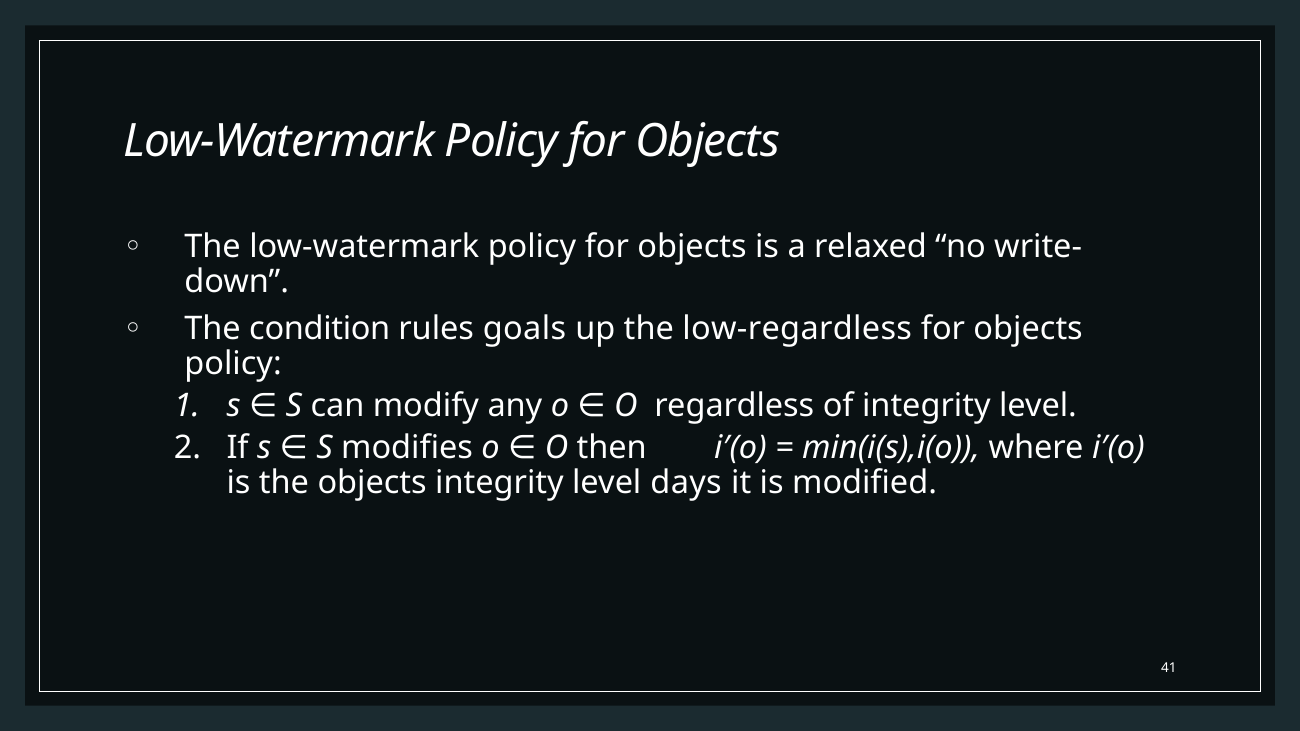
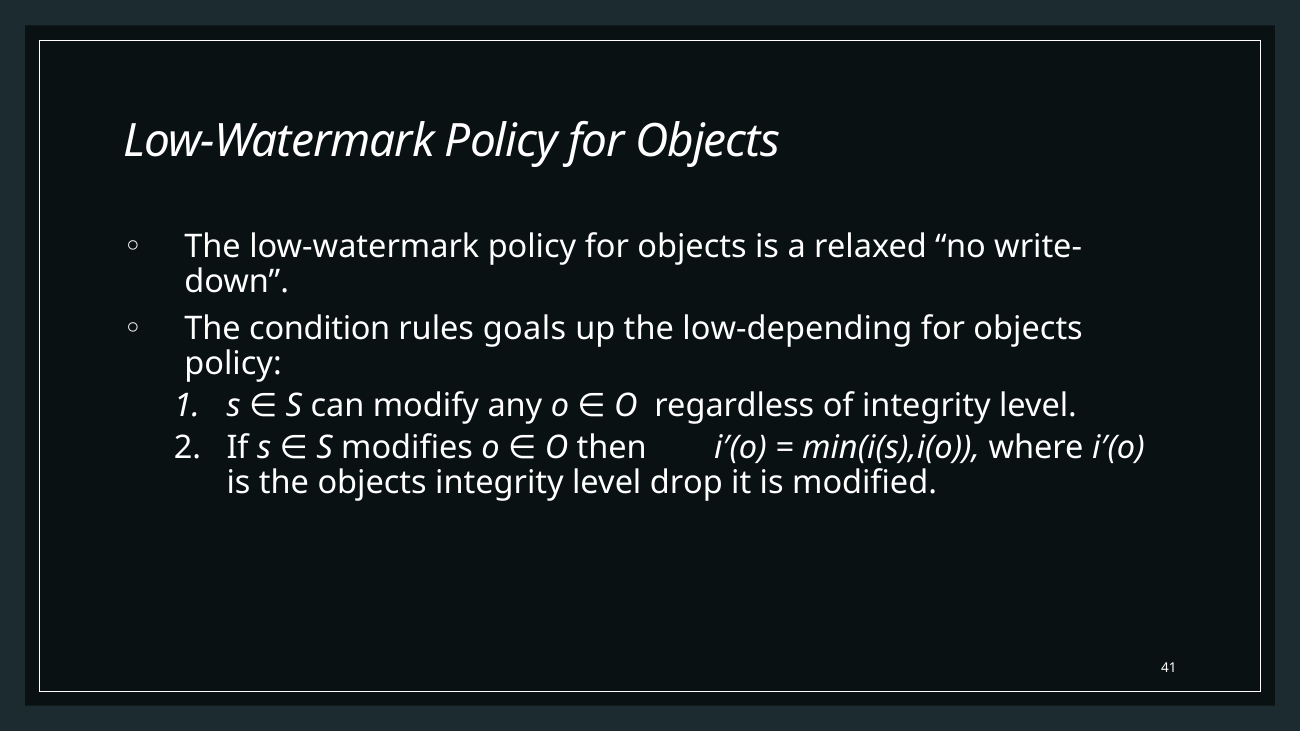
low-regardless: low-regardless -> low-depending (797, 329)
days: days -> drop (686, 483)
